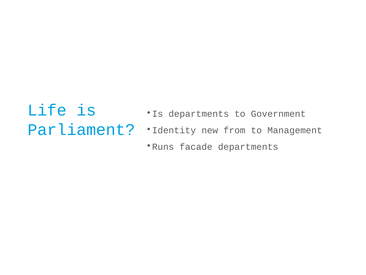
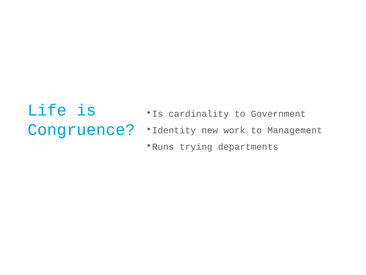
Is departments: departments -> cardinality (199, 114)
Parliament: Parliament -> Congruence (81, 130)
from: from -> work (234, 130)
facade: facade -> trying (196, 146)
